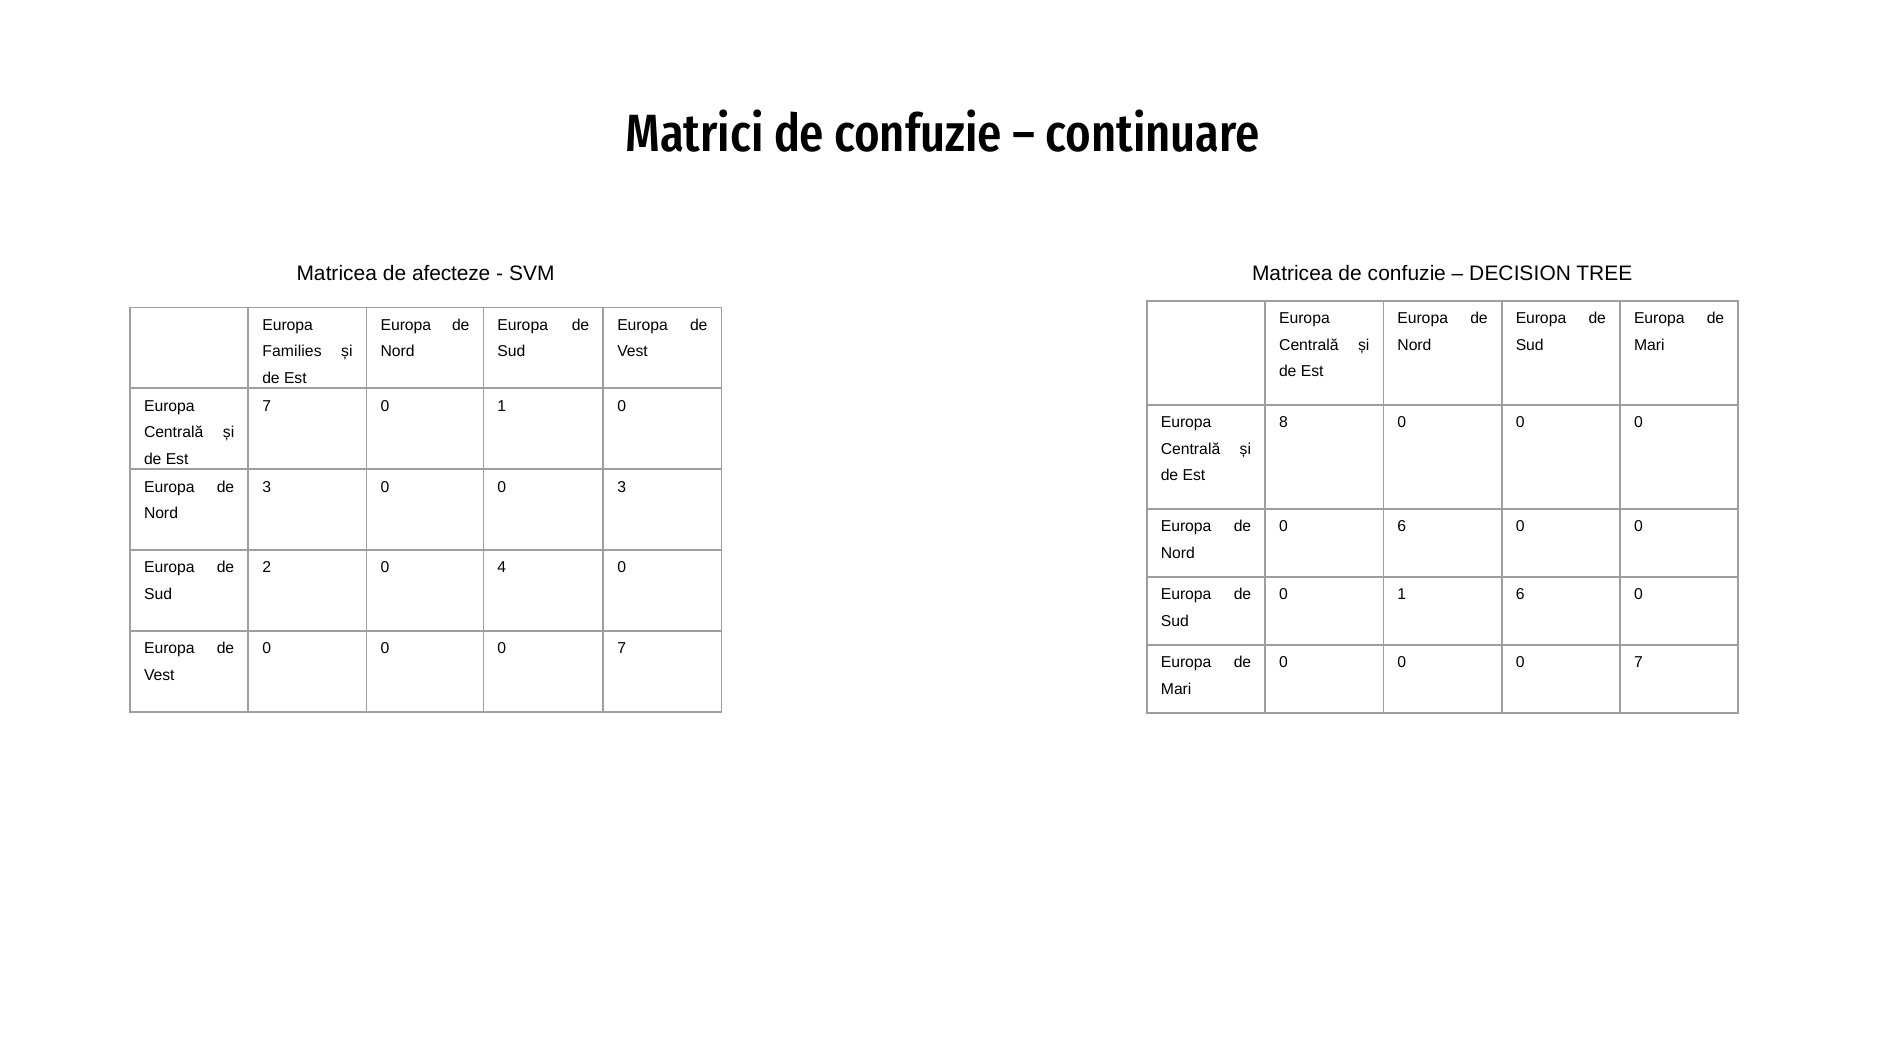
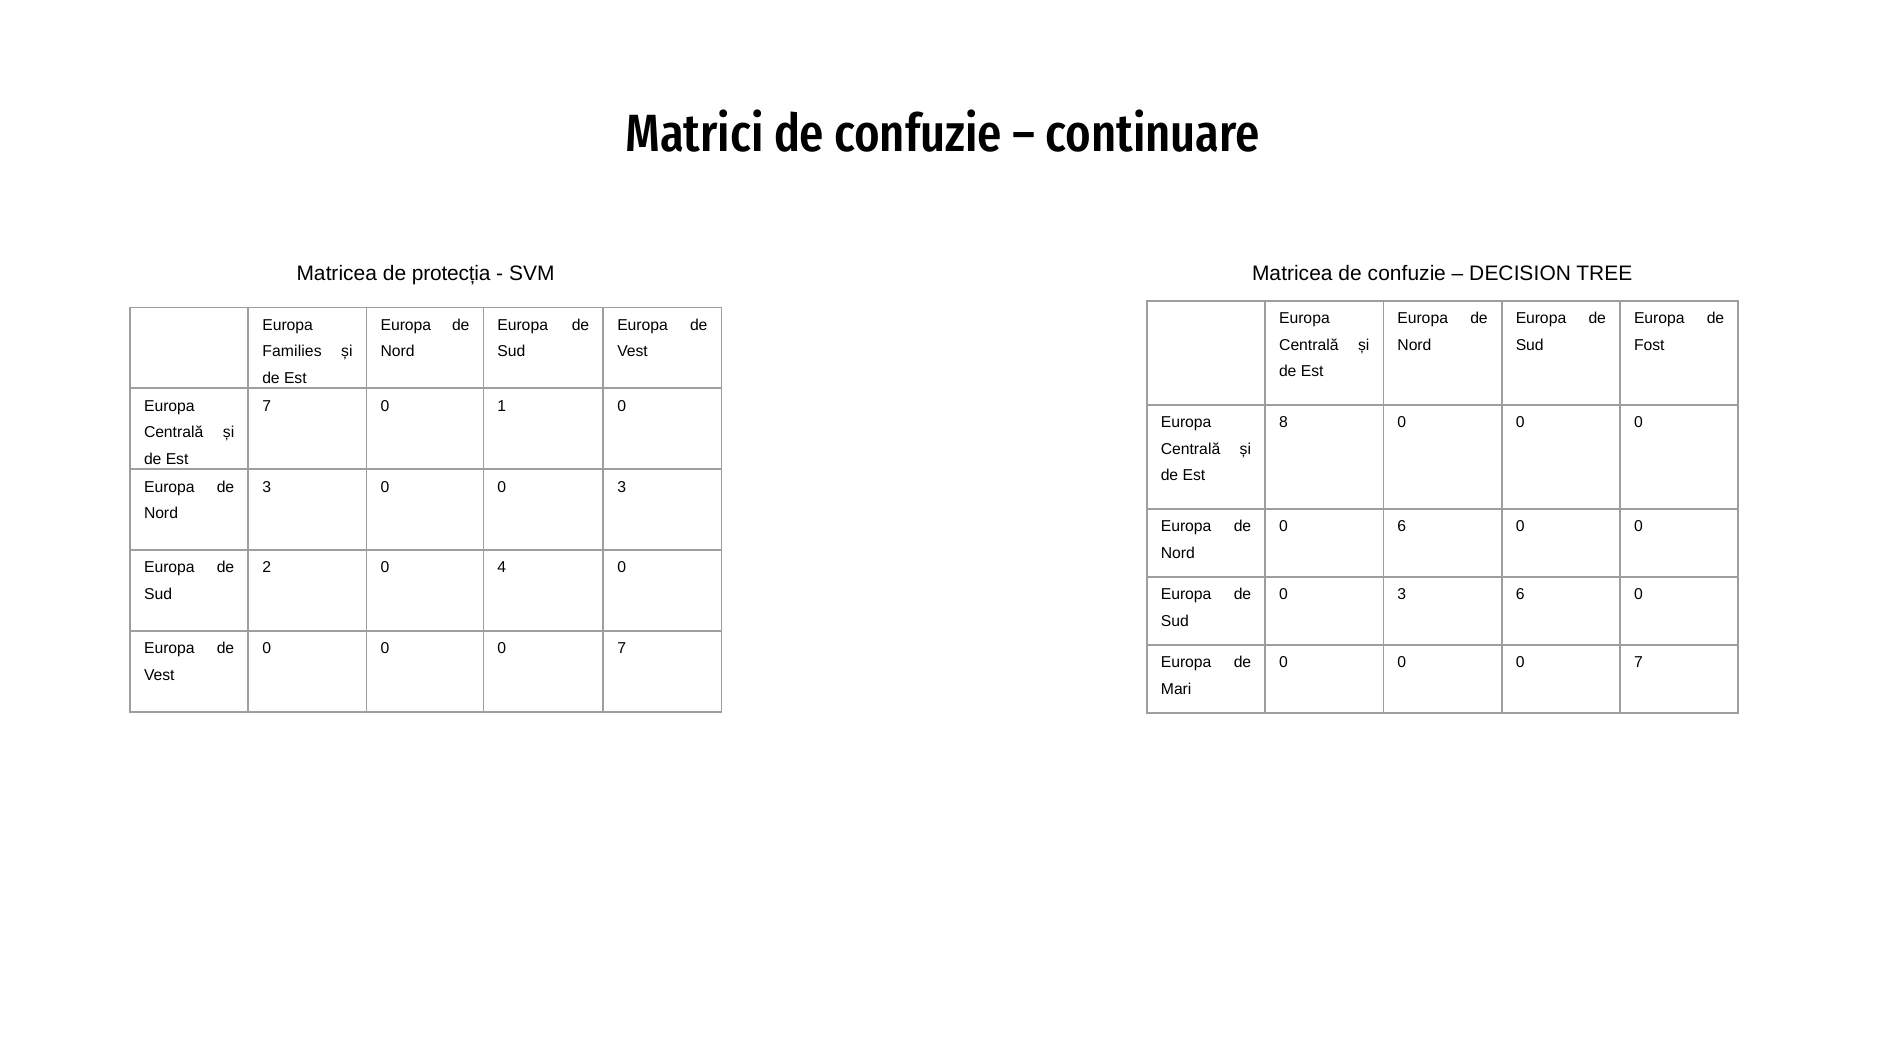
afecteze: afecteze -> protecția (451, 274)
Mari: Mari -> Fost (1649, 345)
1: 1 -> 3 (1402, 595)
